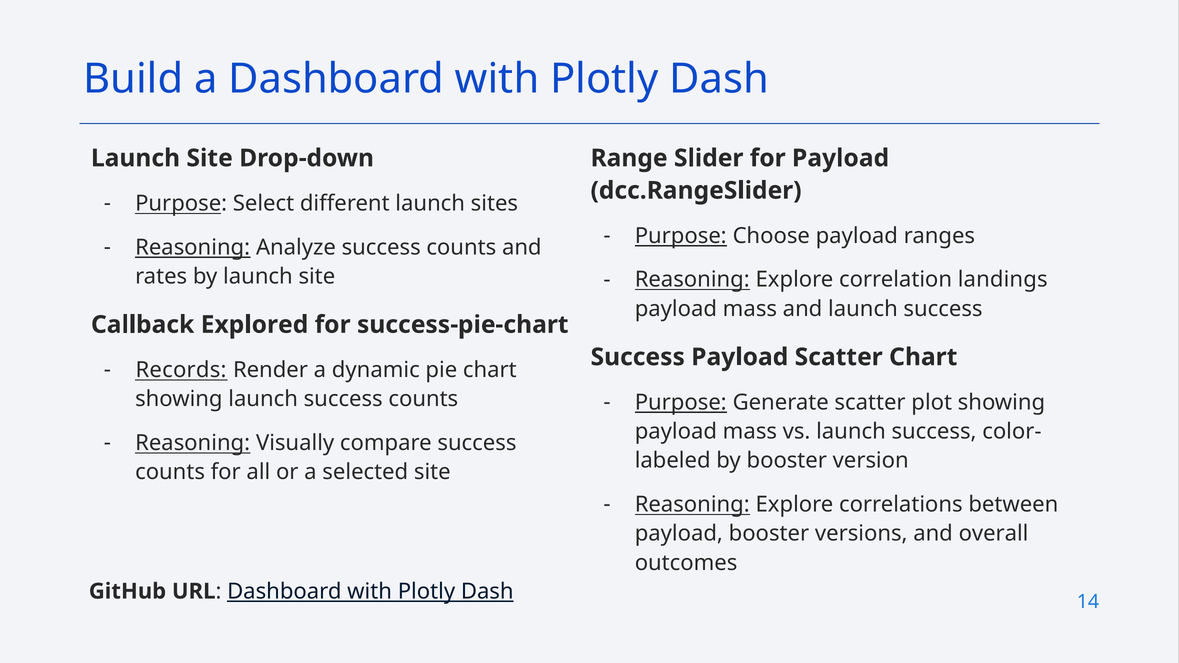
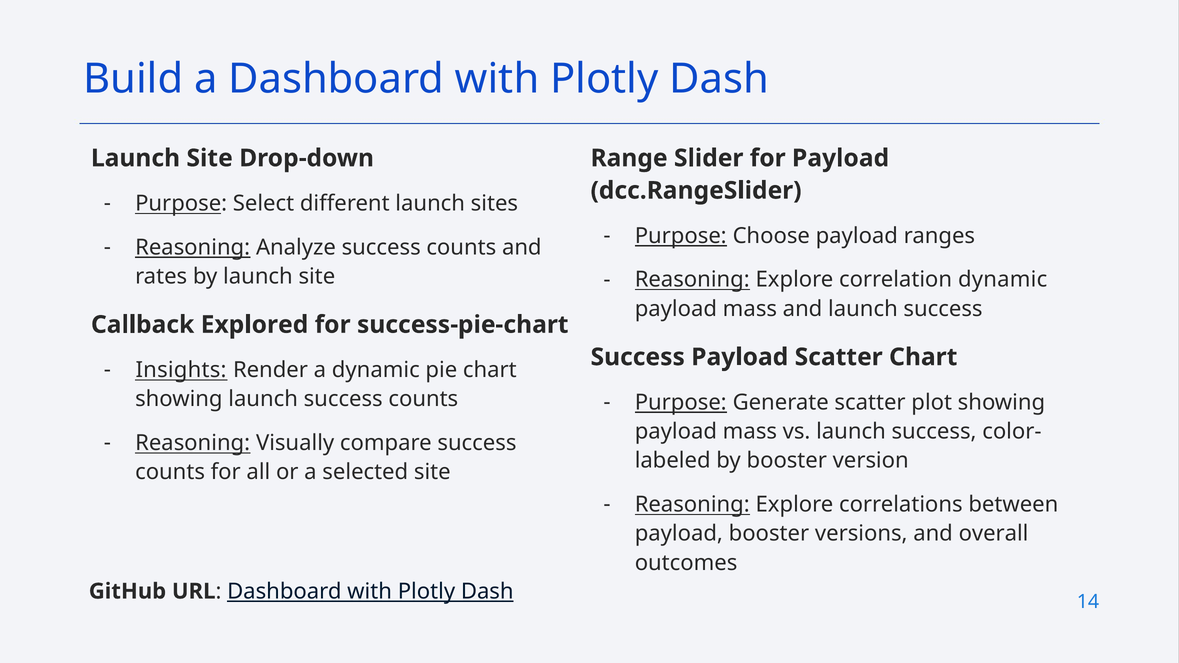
correlation landings: landings -> dynamic (1003, 280)
Records: Records -> Insights (181, 370)
